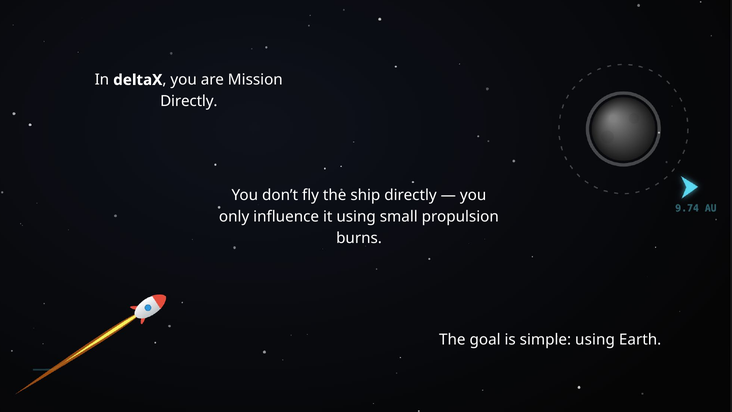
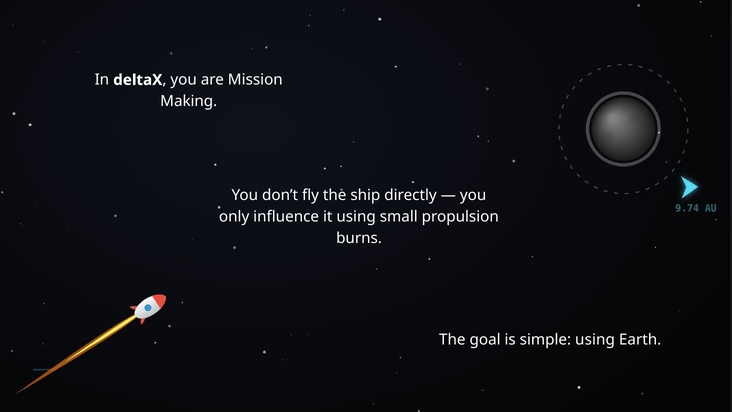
Directly: Directly -> Making (189, 101)
